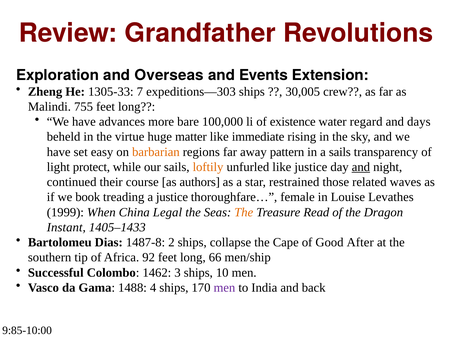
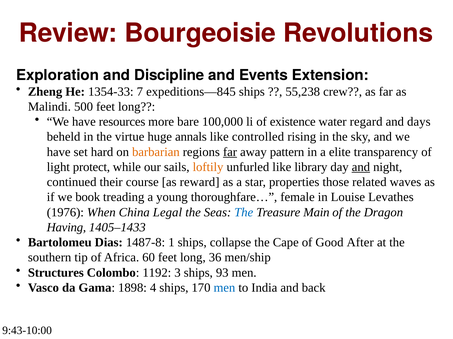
Grandfather: Grandfather -> Bourgeoisie (200, 33)
Overseas: Overseas -> Discipline (169, 75)
1305-33: 1305-33 -> 1354-33 (111, 92)
expeditions—303: expeditions—303 -> expeditions—845 (191, 92)
30,005: 30,005 -> 55,238 (303, 92)
755: 755 -> 500 (84, 107)
advances: advances -> resources (122, 122)
matter: matter -> annals (191, 137)
immediate: immediate -> controlled (258, 137)
easy: easy -> hard (102, 152)
far underline: none -> present (230, 152)
a sails: sails -> elite (340, 152)
like justice: justice -> library (311, 167)
authors: authors -> reward (200, 182)
restrained: restrained -> properties (294, 182)
a justice: justice -> young (172, 198)
1999: 1999 -> 1976 (65, 213)
The colour: orange -> blue (244, 213)
Read: Read -> Main (316, 213)
Instant: Instant -> Having (66, 228)
2: 2 -> 1 (171, 243)
92: 92 -> 60 (149, 258)
66: 66 -> 36 (215, 258)
Successful: Successful -> Structures (56, 273)
1462: 1462 -> 1192 (157, 273)
10: 10 -> 93 (222, 273)
1488: 1488 -> 1898 (132, 288)
men colour: purple -> blue (224, 288)
9:85-10:00: 9:85-10:00 -> 9:43-10:00 (27, 331)
